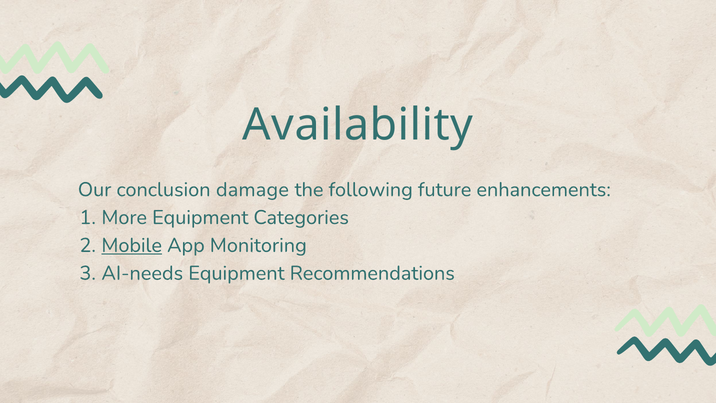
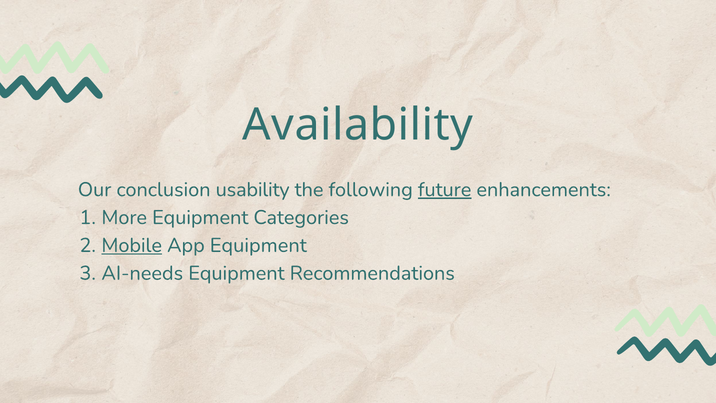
damage: damage -> usability (253, 189)
future underline: none -> present (445, 189)
App Monitoring: Monitoring -> Equipment (258, 245)
